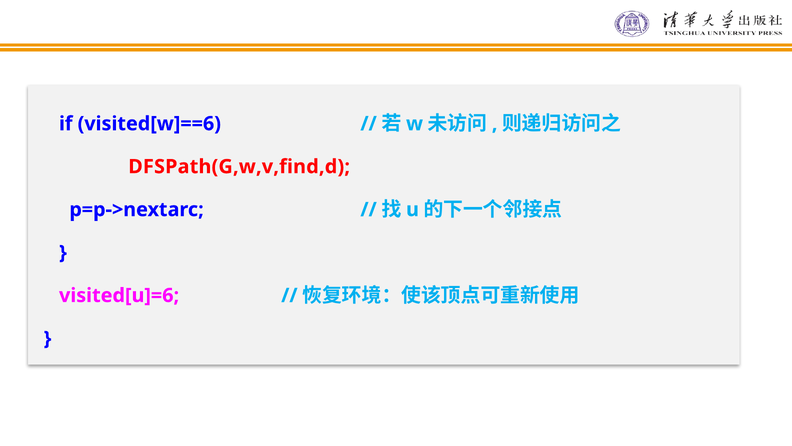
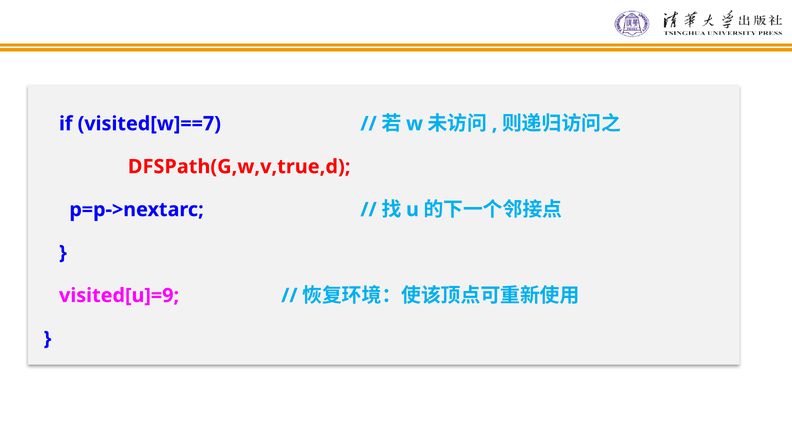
visited[w]==6: visited[w]==6 -> visited[w]==7 (149, 124)
DFSPath(G,w,v,find,d: DFSPath(G,w,v,find,d -> DFSPath(G,w,v,true,d (239, 166)
visited[u]=6: visited[u]=6 -> visited[u]=9 (119, 295)
